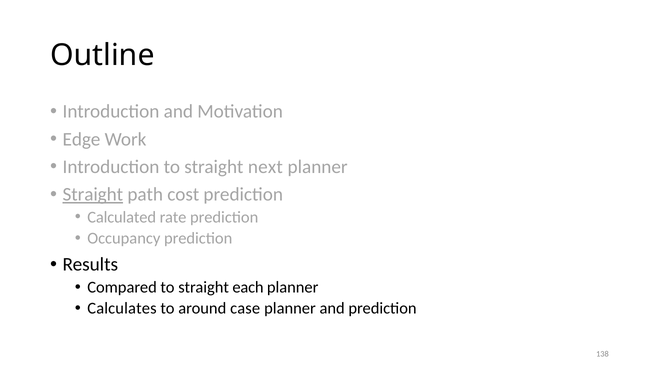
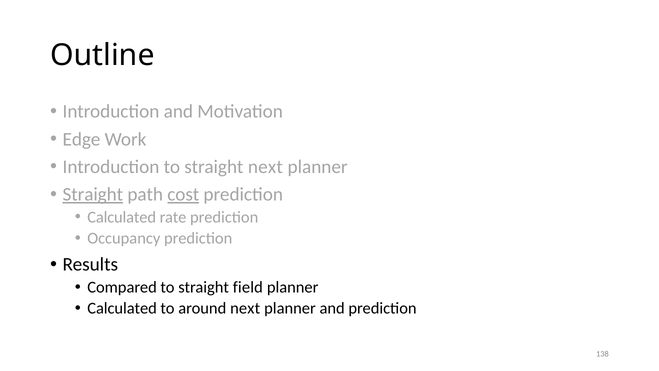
cost underline: none -> present (183, 194)
each: each -> field (248, 287)
Calculates: Calculates -> Calculated (122, 308)
around case: case -> next (245, 308)
